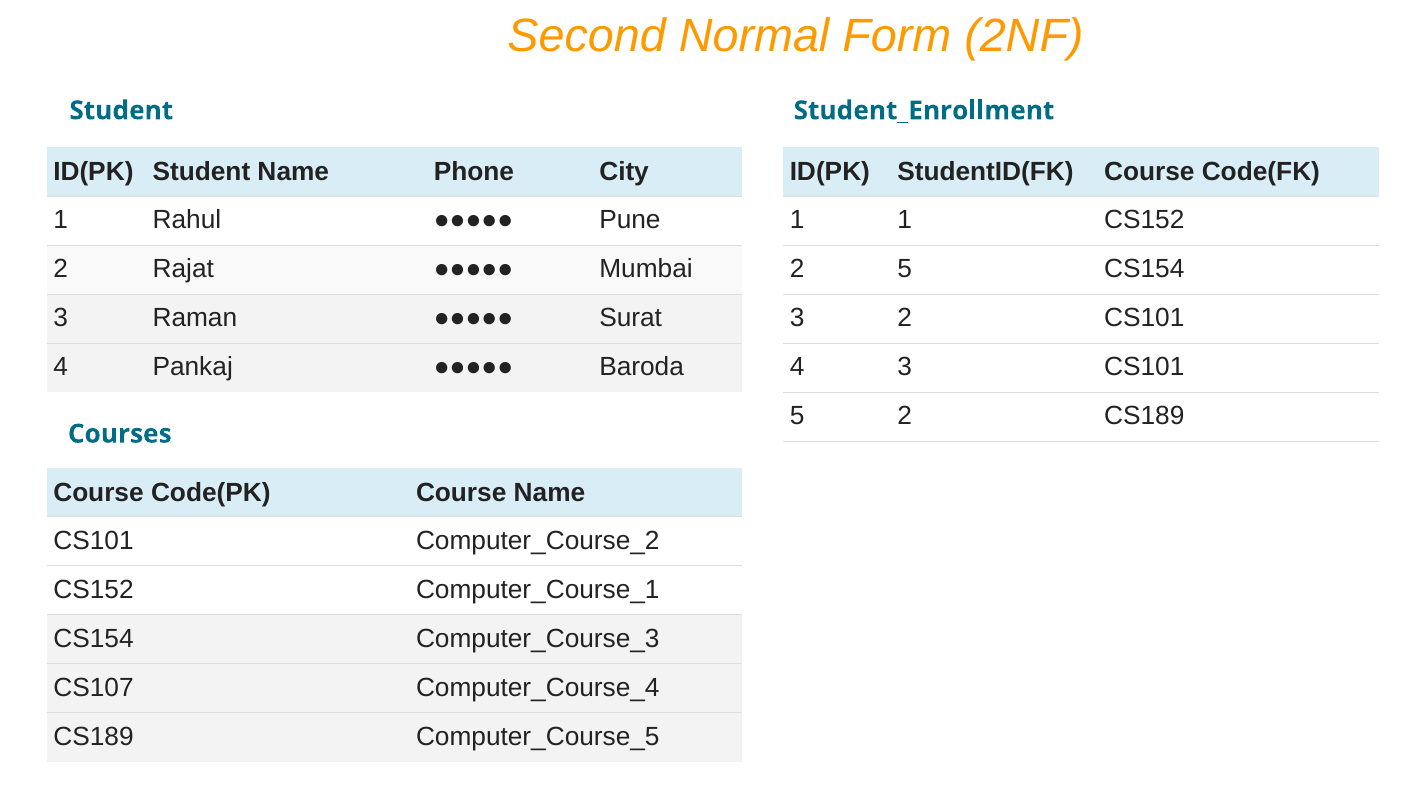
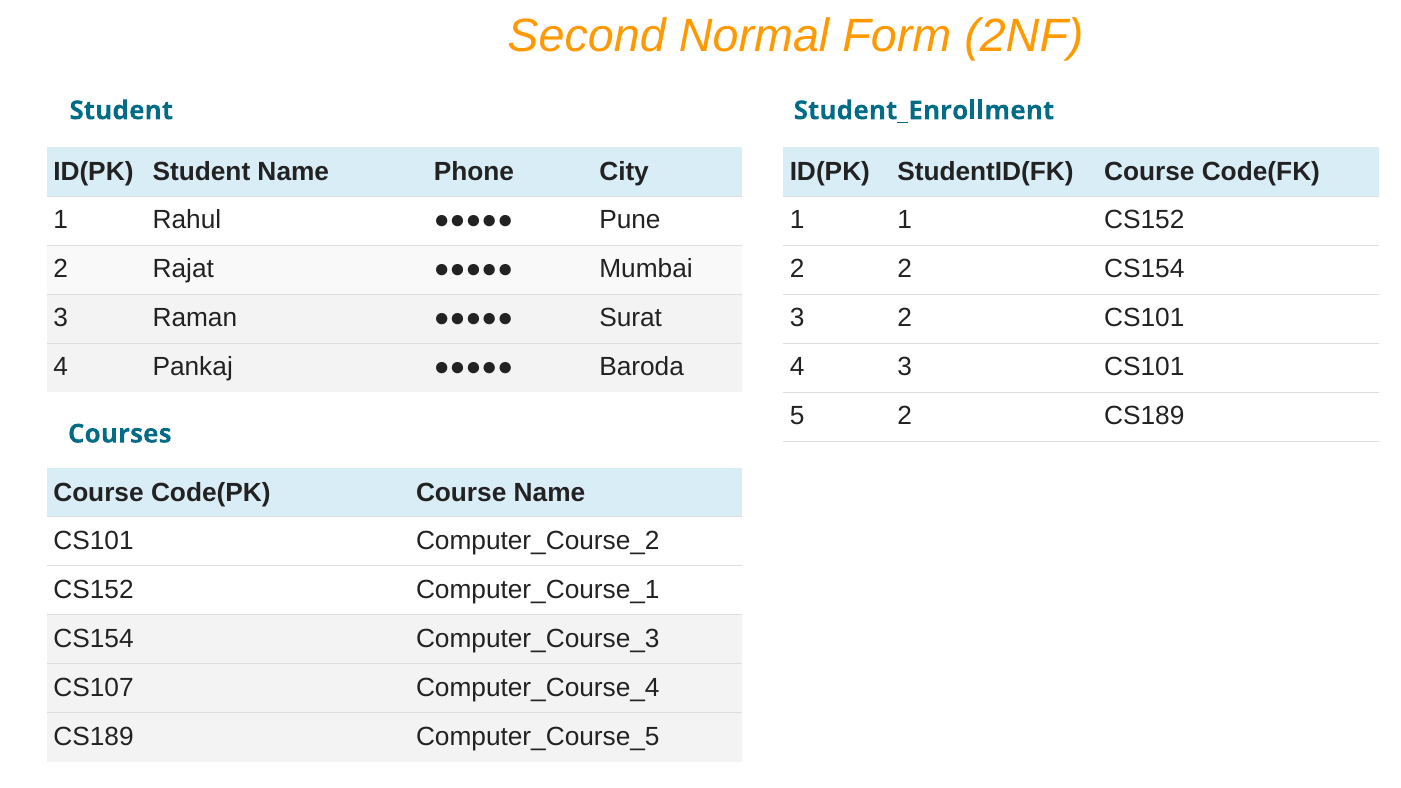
2 5: 5 -> 2 (905, 269)
